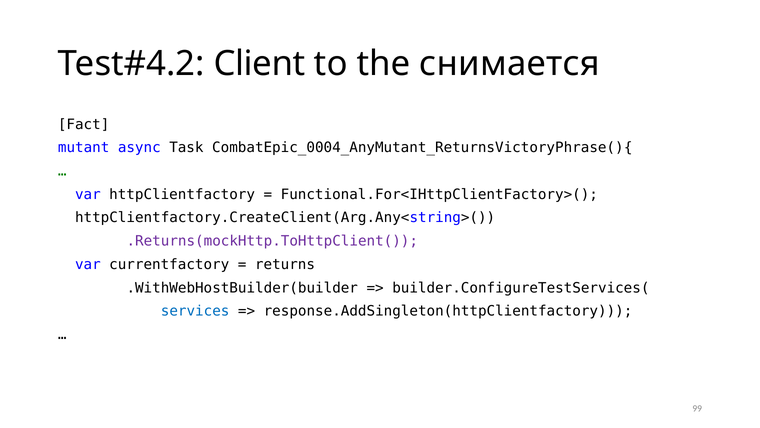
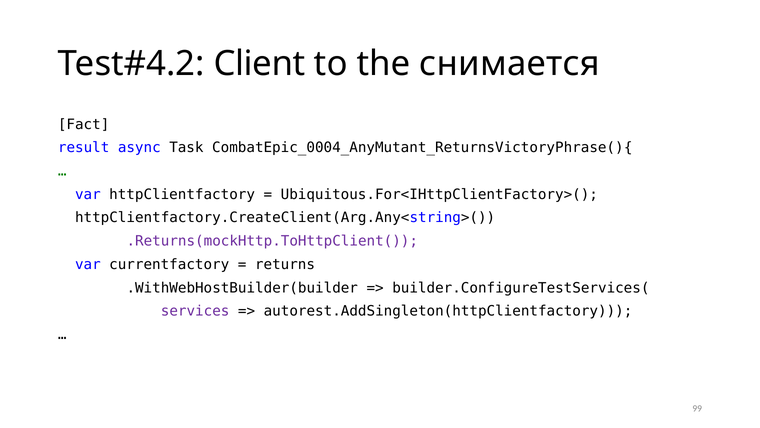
mutant: mutant -> result (84, 148)
Functional.For<IHttpClientFactory>(: Functional.For<IHttpClientFactory>( -> Ubiquitous.For<IHttpClientFactory>( (439, 194)
services colour: blue -> purple (195, 311)
response.AddSingleton(httpClientfactory: response.AddSingleton(httpClientfactory -> autorest.AddSingleton(httpClientfactory (448, 311)
